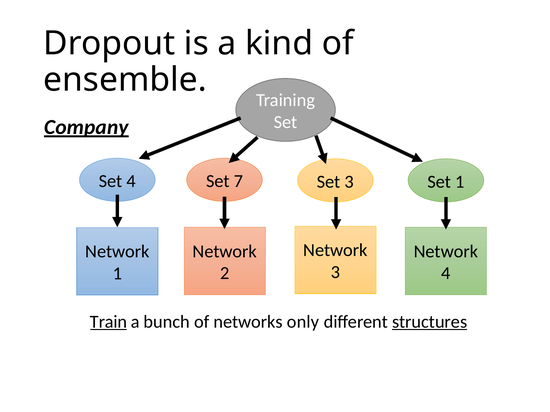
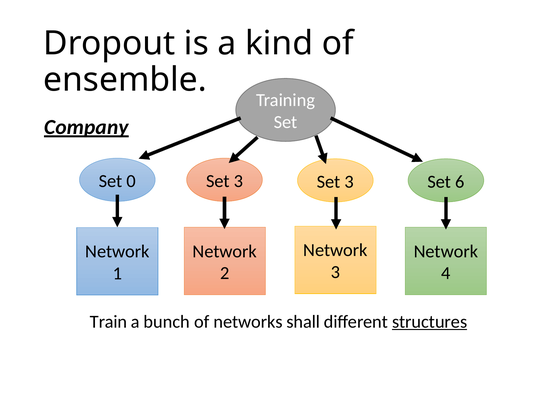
Set 4: 4 -> 0 (131, 181)
7: 7 -> 3 (238, 181)
Set 1: 1 -> 6 (460, 182)
Train underline: present -> none (109, 322)
only: only -> shall (303, 322)
